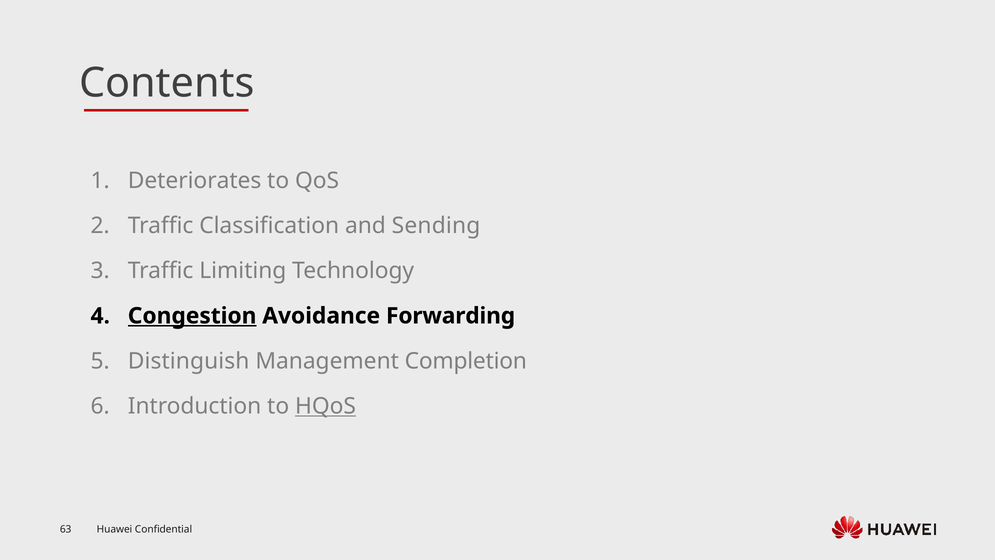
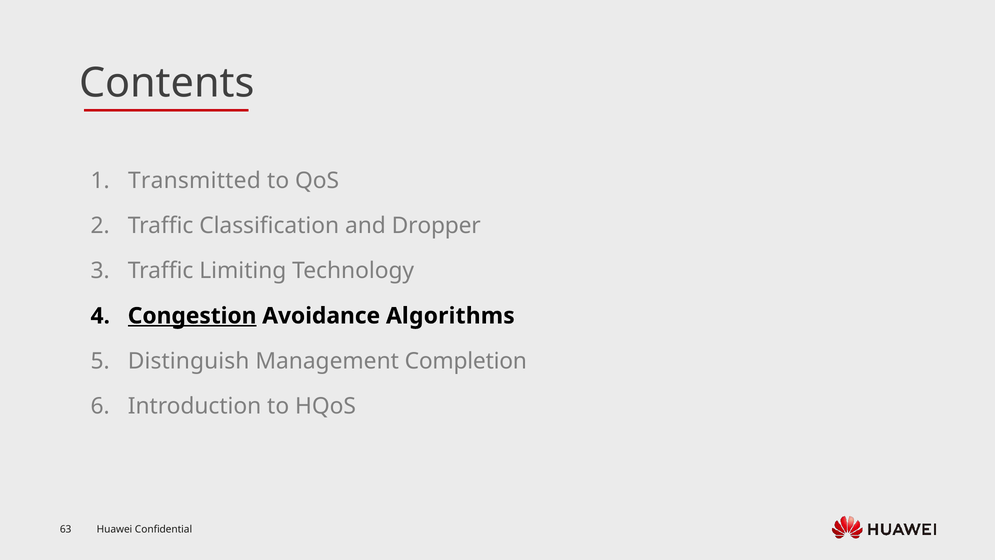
Deteriorates: Deteriorates -> Transmitted (194, 180)
Sending: Sending -> Dropper (436, 226)
Forwarding: Forwarding -> Algorithms (450, 316)
HQoS underline: present -> none (326, 406)
